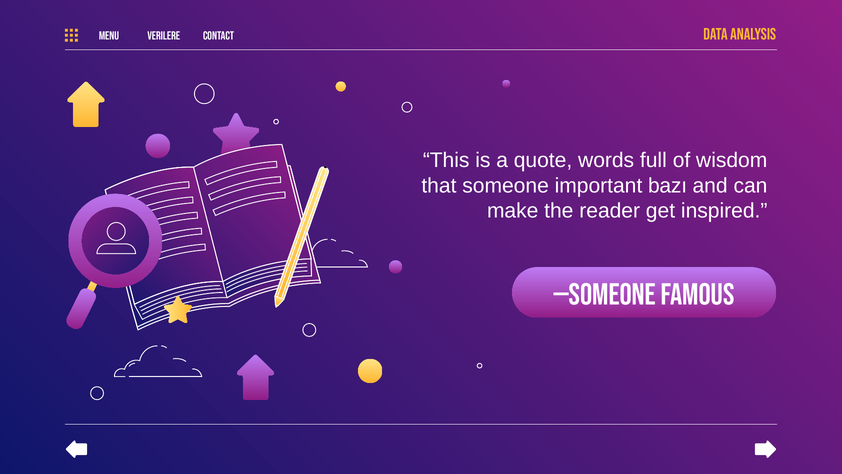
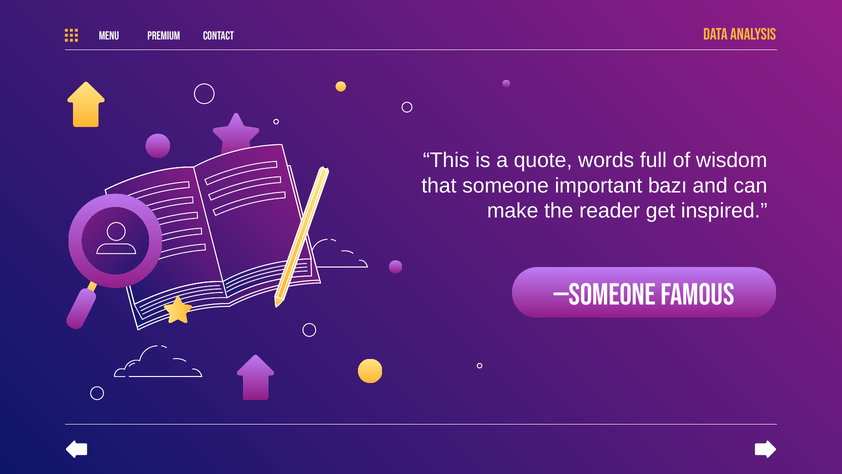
VERILERE: VERILERE -> PREMIUM (164, 36)
